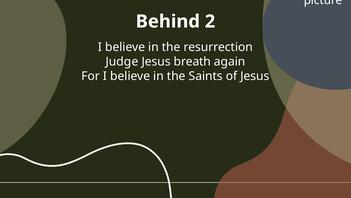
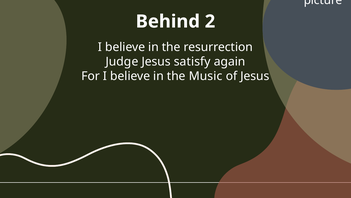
breath: breath -> satisfy (192, 61)
Saints: Saints -> Music (206, 76)
